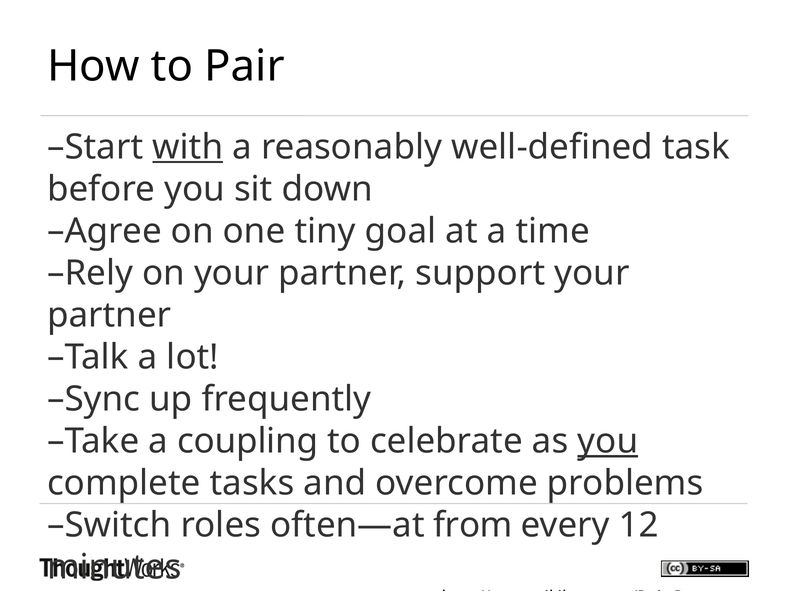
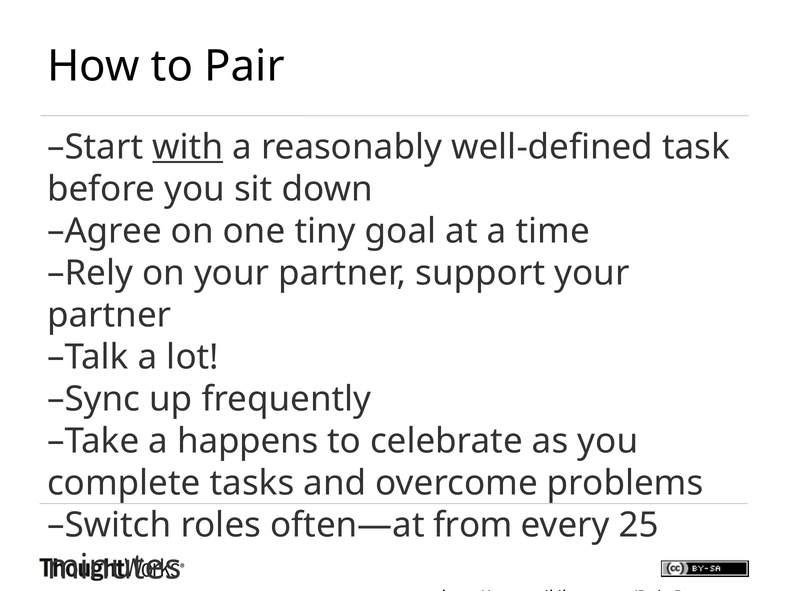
coupling: coupling -> happens (248, 441)
you underline: present -> none (608, 441)
12: 12 -> 25 (639, 525)
